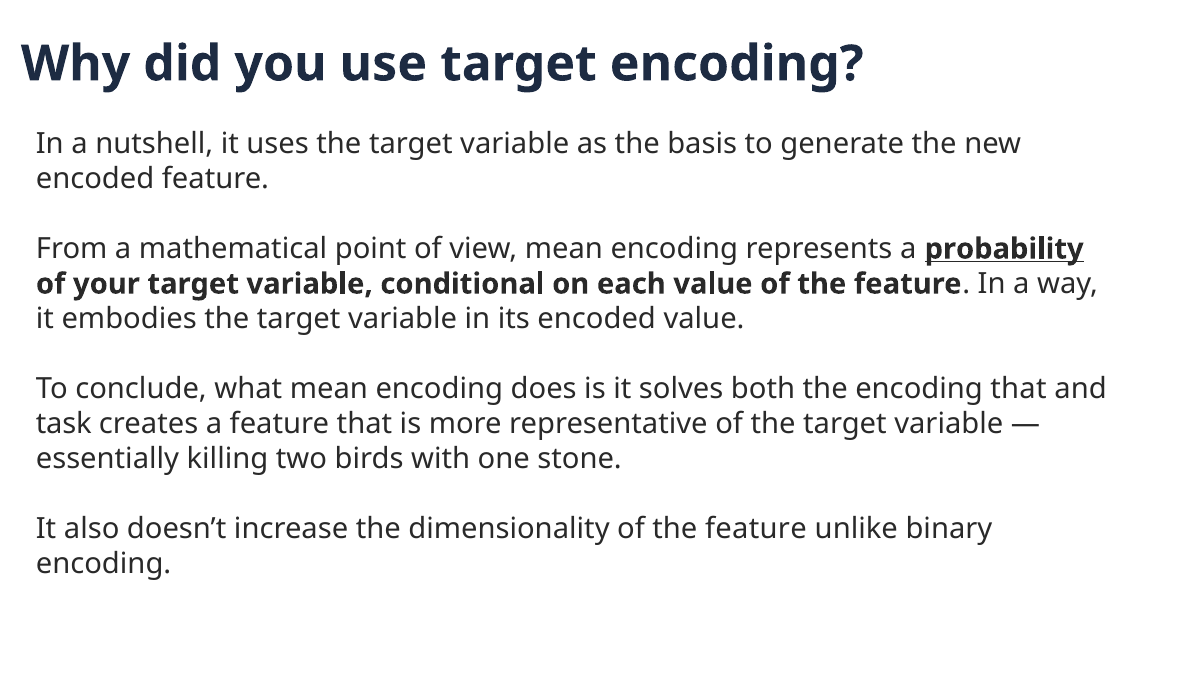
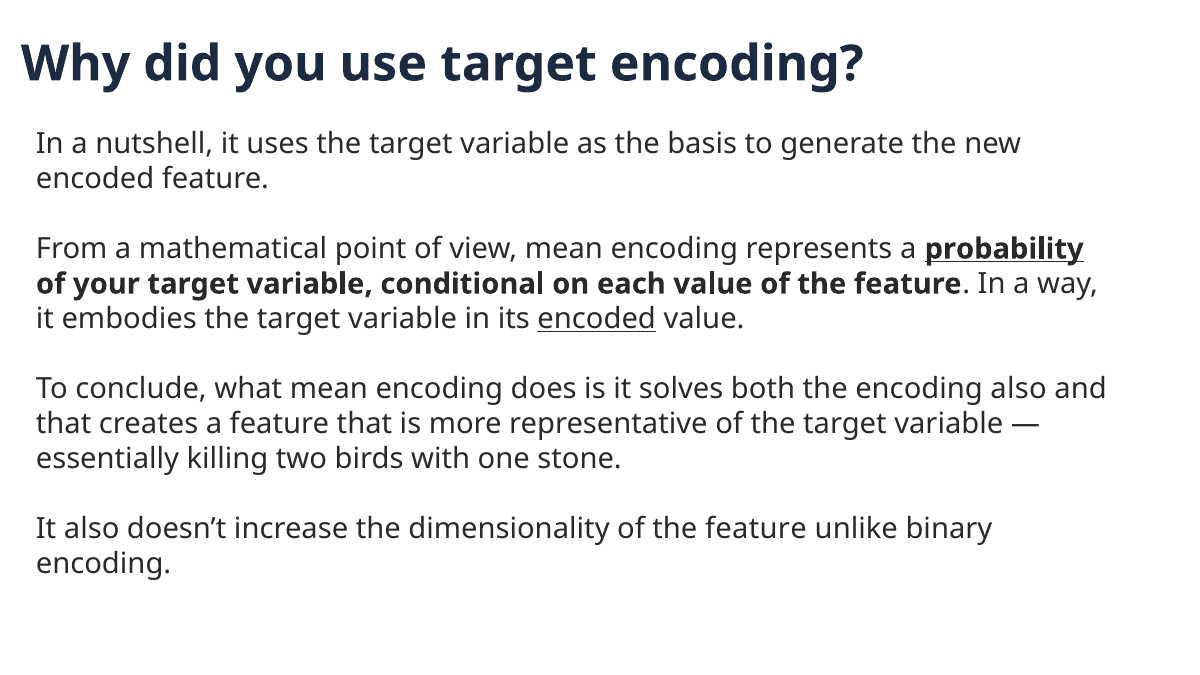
encoded underline: none -> present (597, 319)
encoding that: that -> also (1019, 389)
task: task -> that (64, 424)
